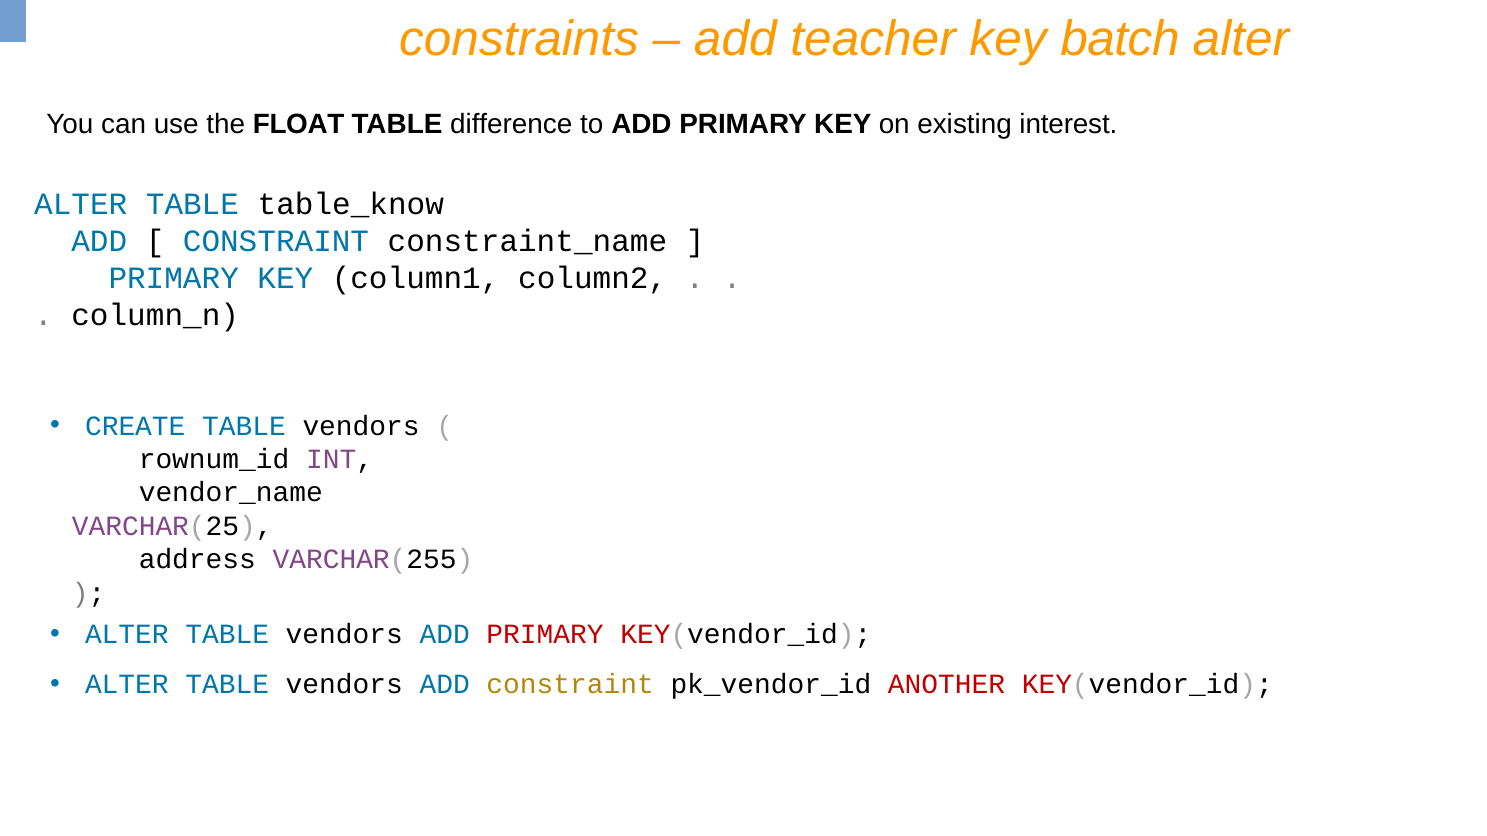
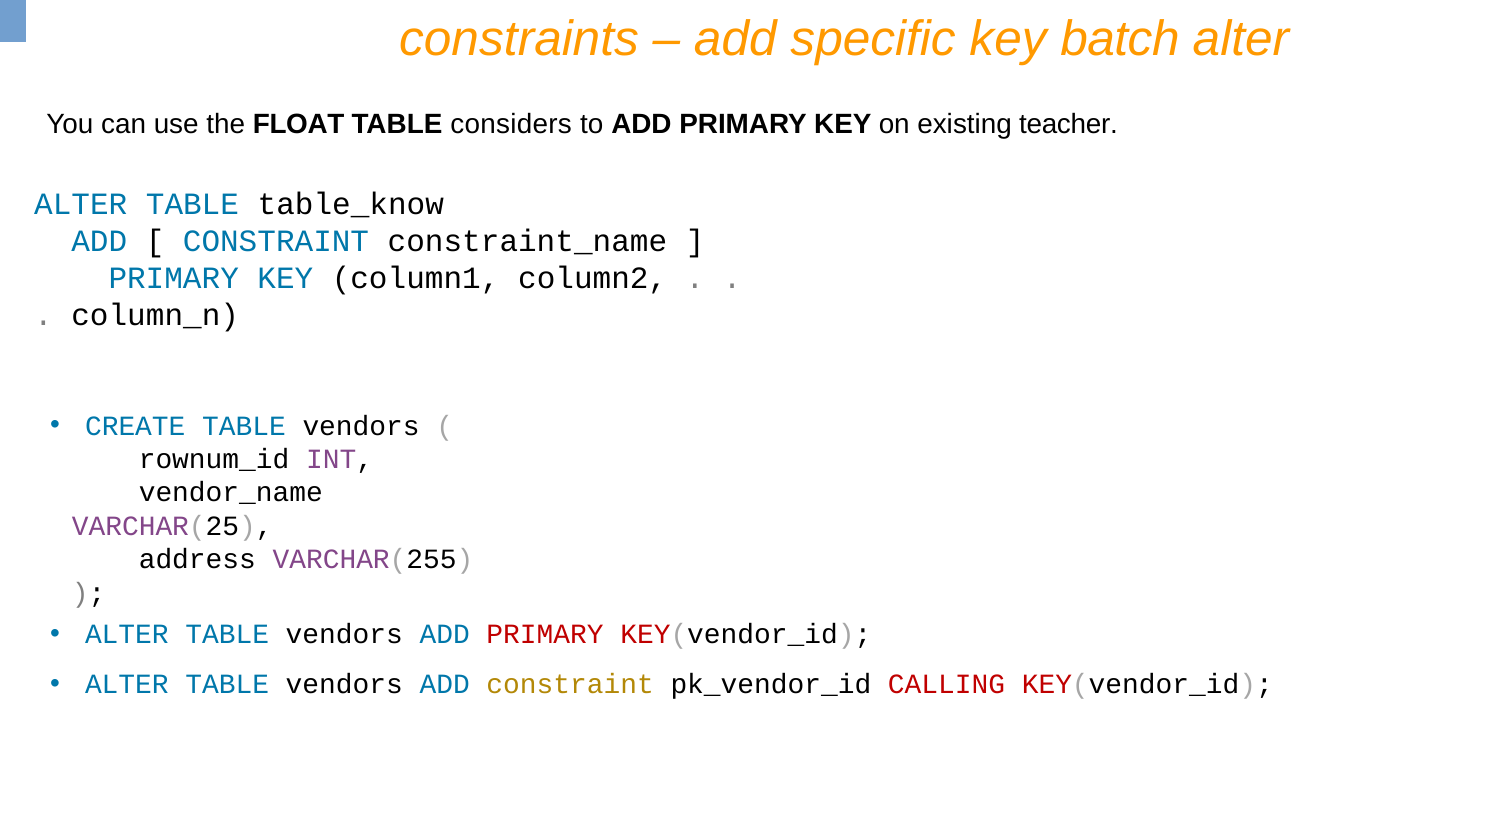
teacher: teacher -> specific (873, 39)
difference: difference -> considers (511, 124)
interest: interest -> teacher (1068, 124)
ANOTHER: ANOTHER -> CALLING (947, 685)
